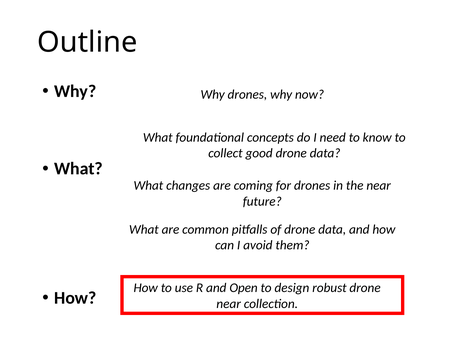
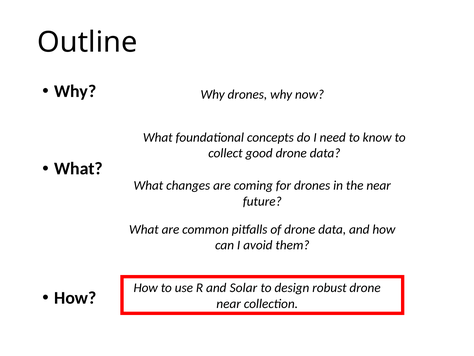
Open: Open -> Solar (243, 287)
